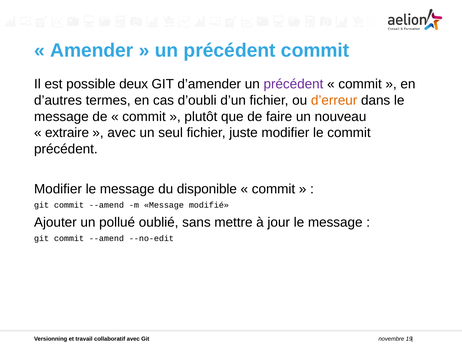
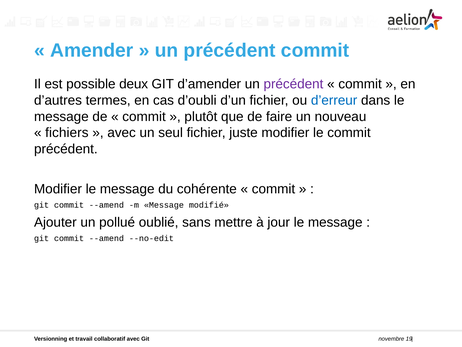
d’erreur colour: orange -> blue (334, 100)
extraire: extraire -> fichiers (67, 133)
disponible: disponible -> cohérente (207, 189)
